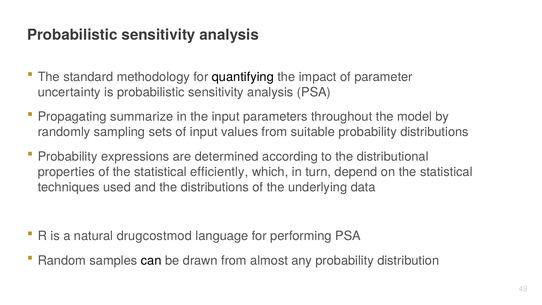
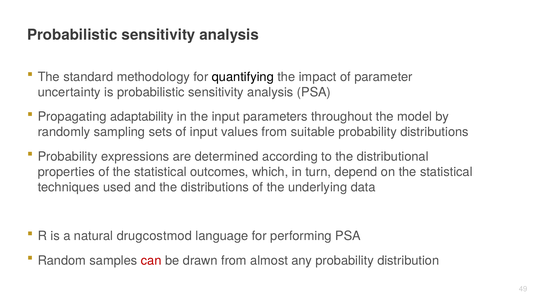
summarize: summarize -> adaptability (142, 117)
efficiently: efficiently -> outcomes (219, 172)
can colour: black -> red (151, 260)
